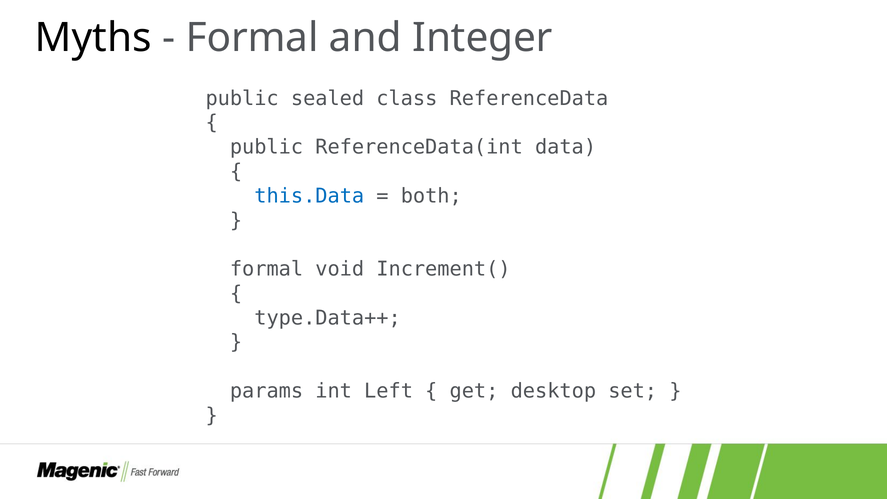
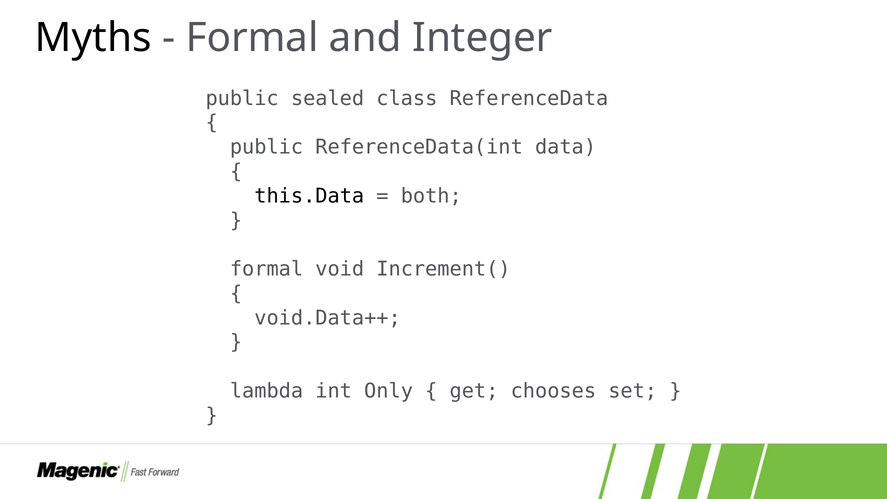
this.Data colour: blue -> black (309, 196)
type.Data++: type.Data++ -> void.Data++ (328, 318)
params: params -> lambda (267, 391)
Left: Left -> Only (389, 391)
desktop: desktop -> chooses (553, 391)
